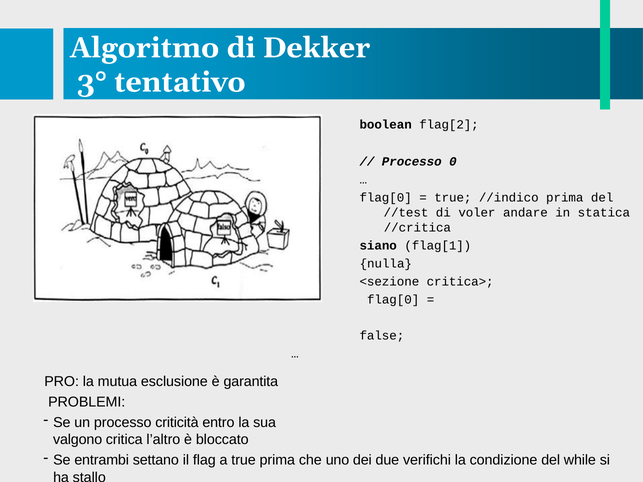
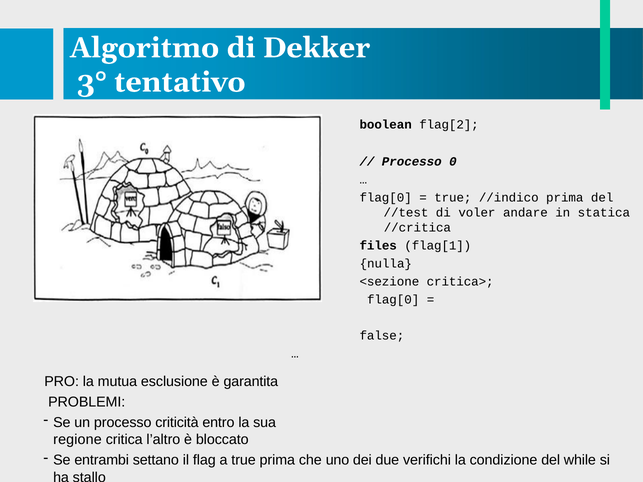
siano: siano -> files (378, 246)
valgono: valgono -> regione (77, 440)
